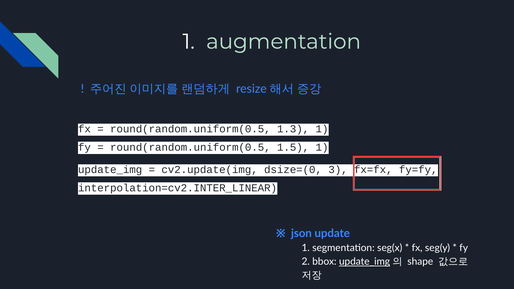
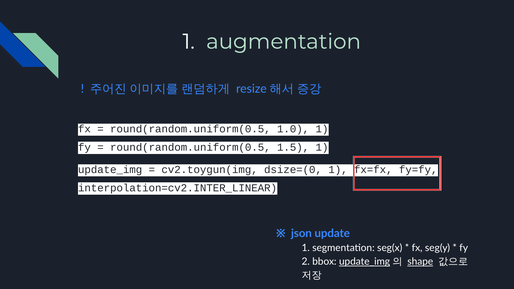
1.3: 1.3 -> 1.0 (293, 129)
cv2.update(img: cv2.update(img -> cv2.toygun(img (210, 170)
dsize=(0 3: 3 -> 1 (338, 170)
shape underline: none -> present (420, 262)
